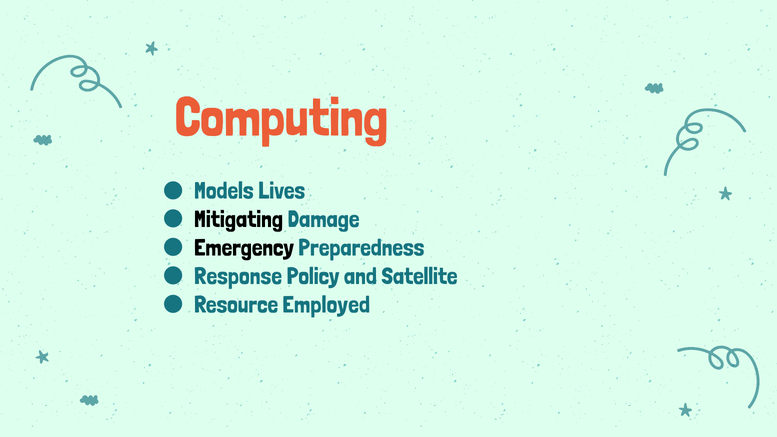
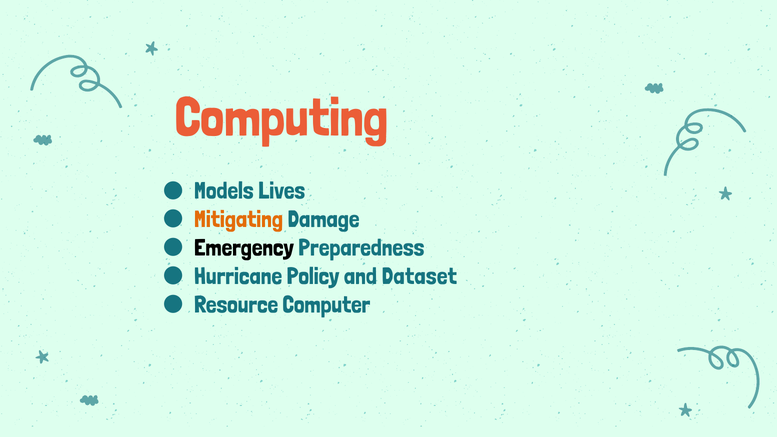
Mitigating colour: black -> orange (239, 220)
Response: Response -> Hurricane (238, 277)
Satellite: Satellite -> Dataset (419, 277)
Employed: Employed -> Computer (326, 305)
